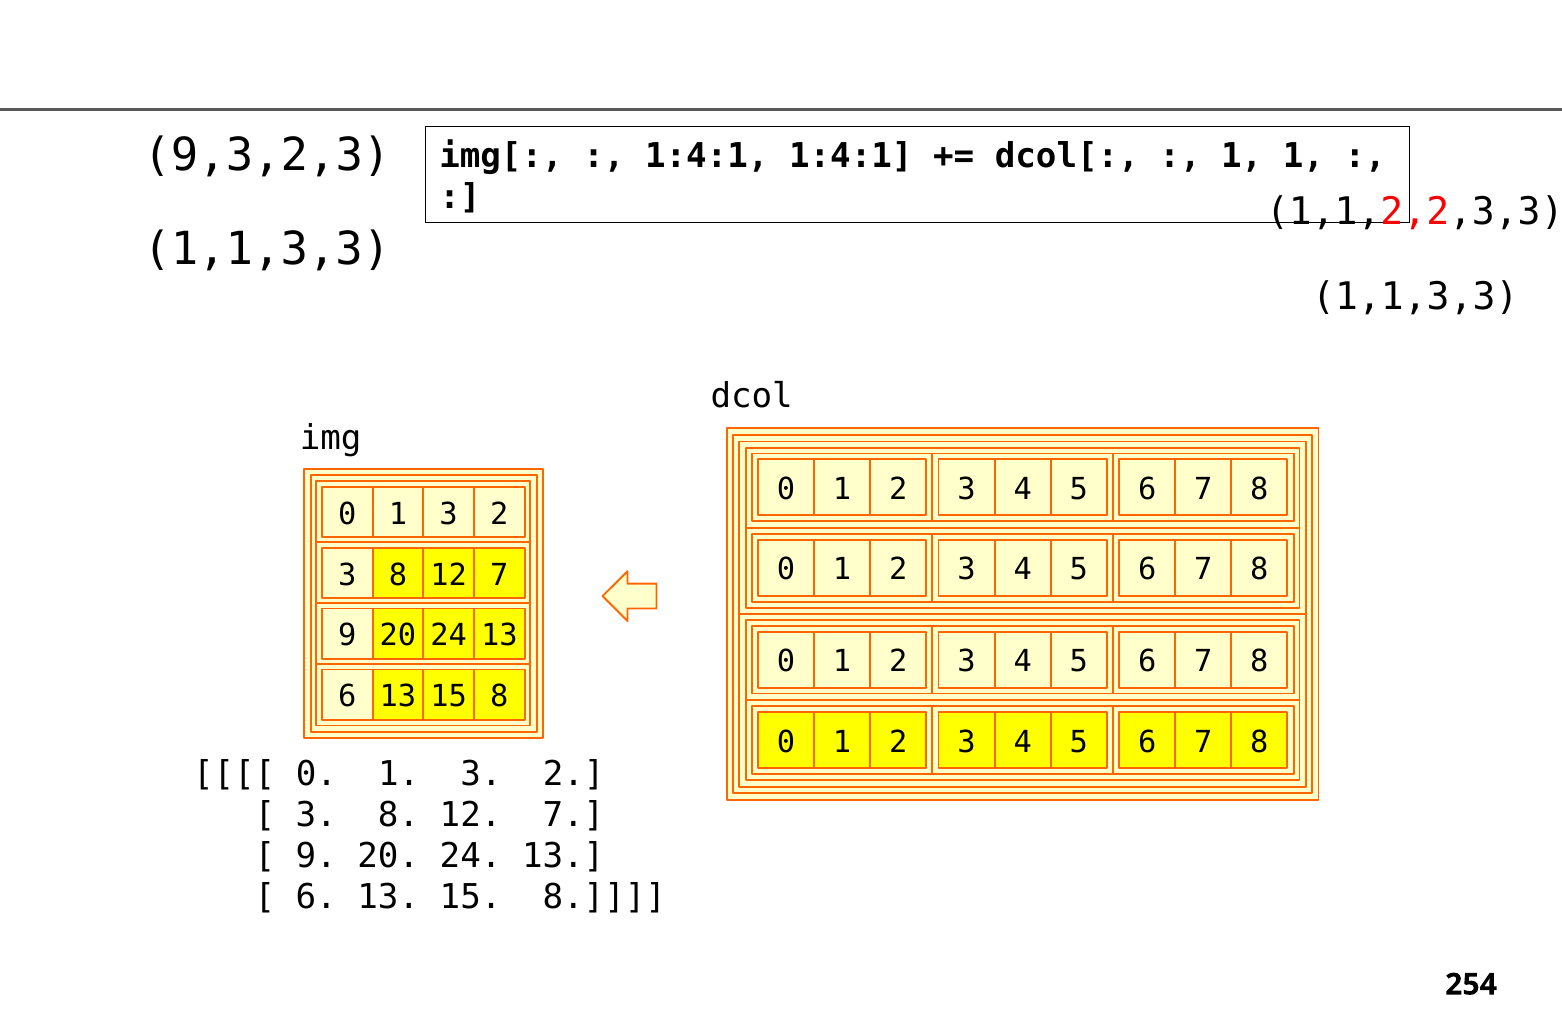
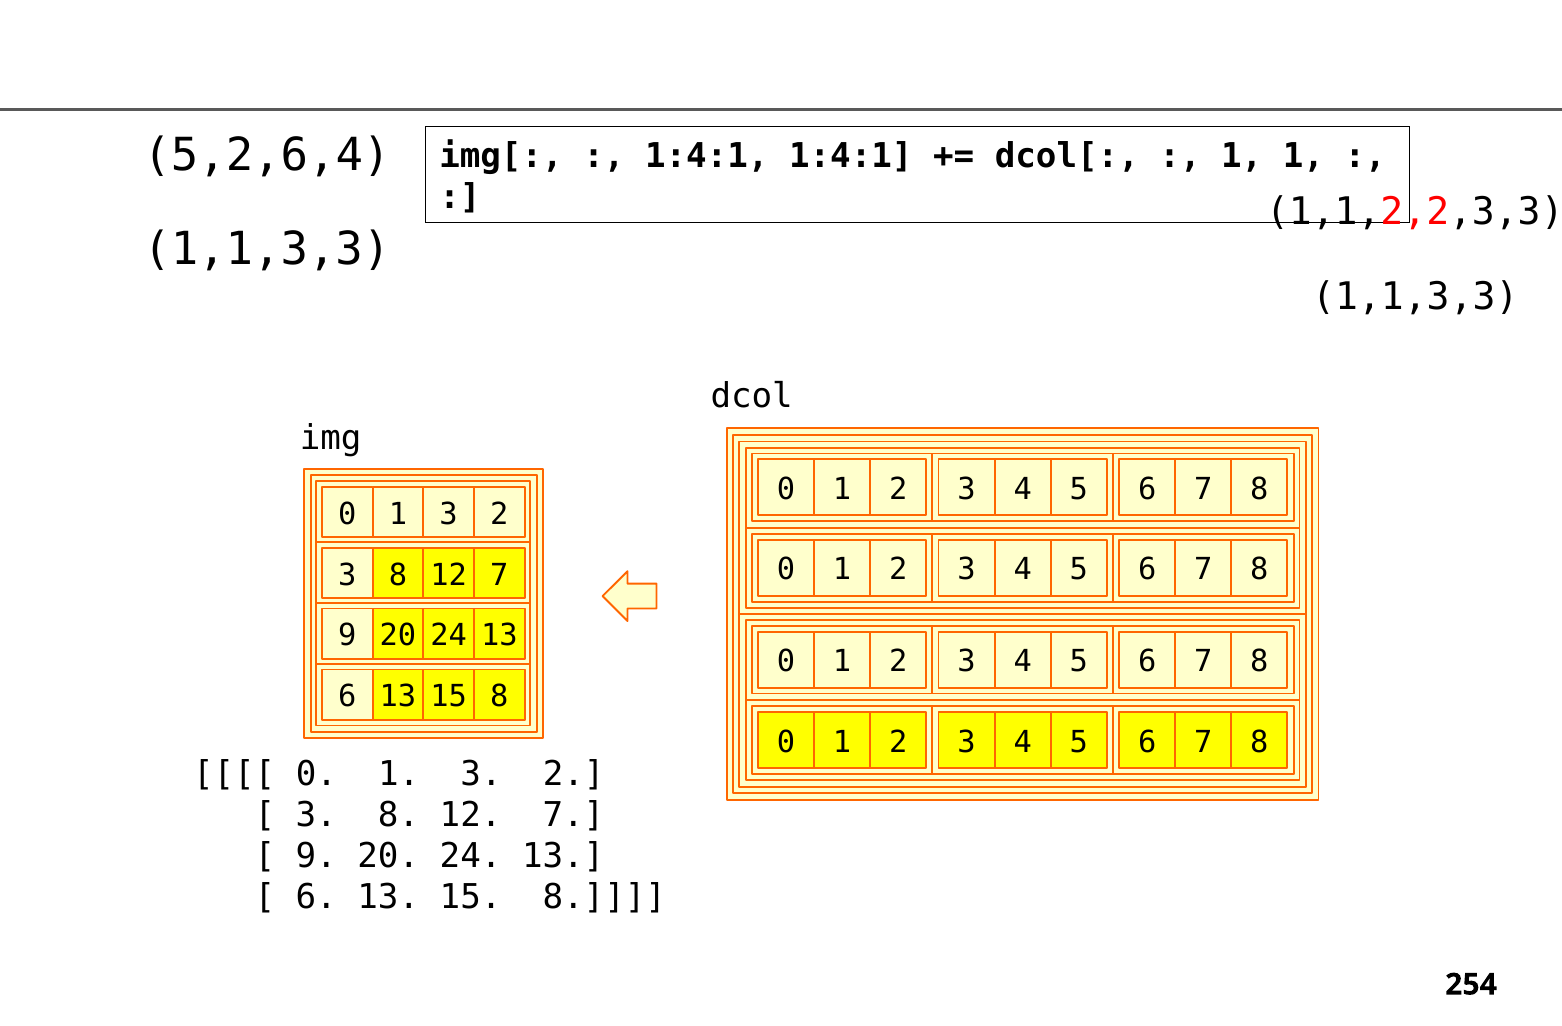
9,3,2,3: 9,3,2,3 -> 5,2,6,4 (267, 156)
